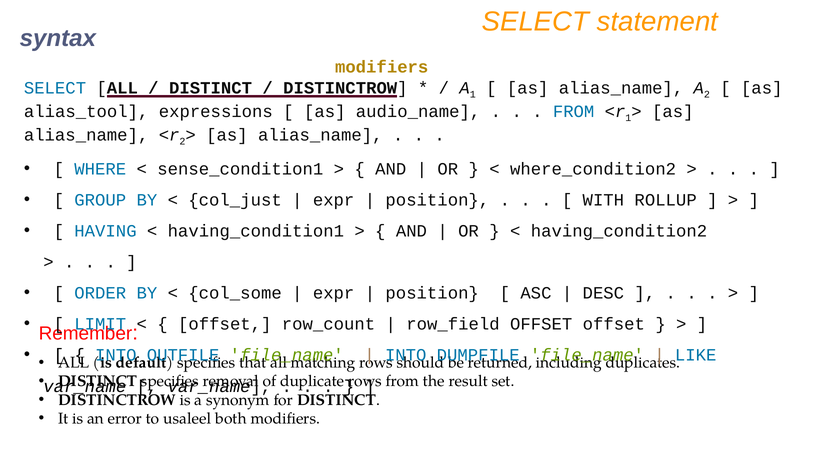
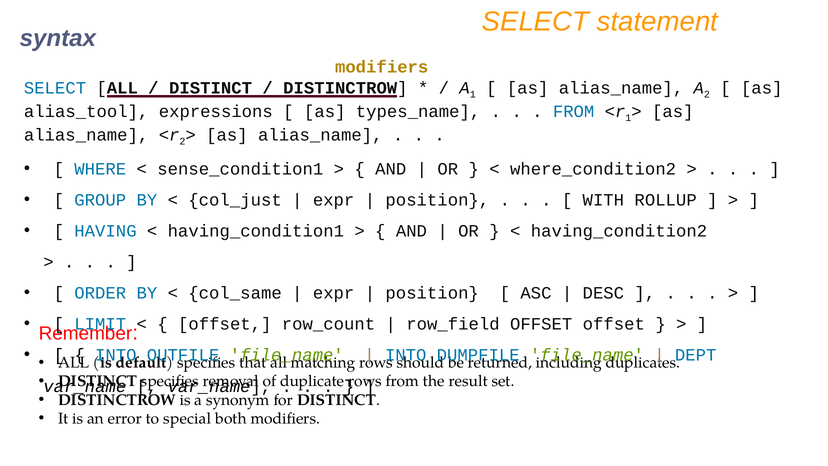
audio_name: audio_name -> types_name (418, 111)
col_some: col_some -> col_same (235, 293)
LIKE: LIKE -> DEPT (696, 355)
usaleel: usaleel -> special (187, 418)
